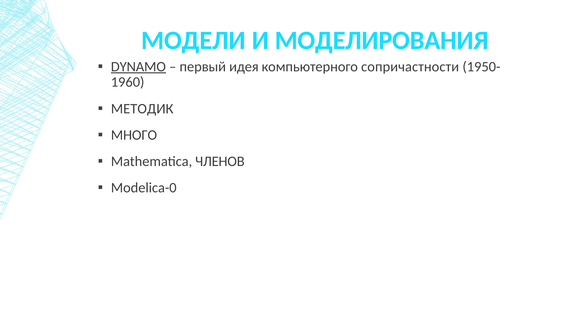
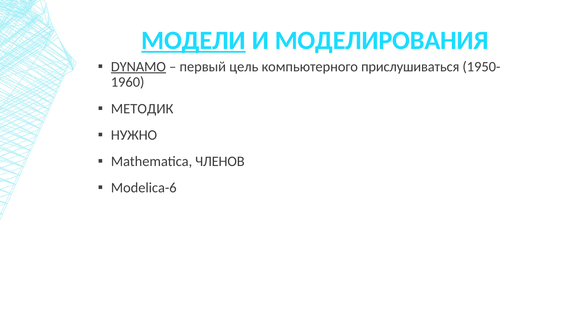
МОДЕЛИ underline: none -> present (194, 41)
идея: идея -> цель (244, 67)
сопричастности: сопричастности -> прислушиваться (410, 67)
МНОГО: МНОГО -> НУЖНО (134, 135)
Modelica-0: Modelica-0 -> Modelica-6 (144, 188)
